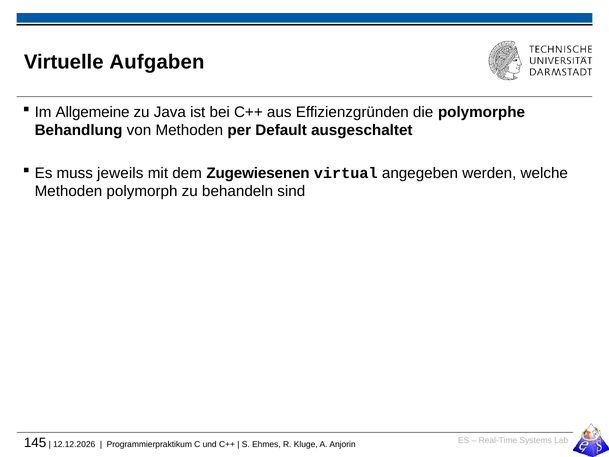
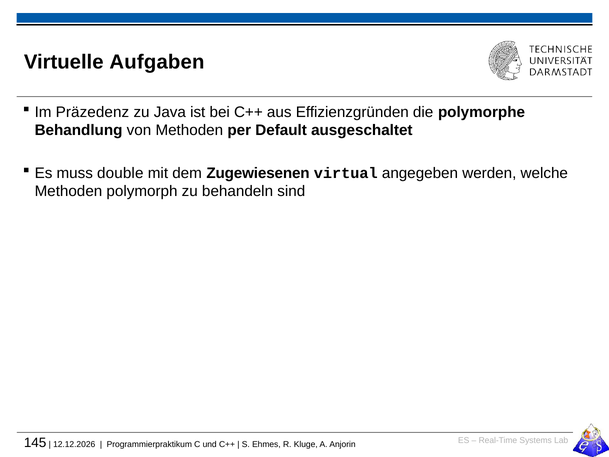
Allgemeine: Allgemeine -> Präzedenz (92, 112)
jeweils: jeweils -> double (120, 173)
